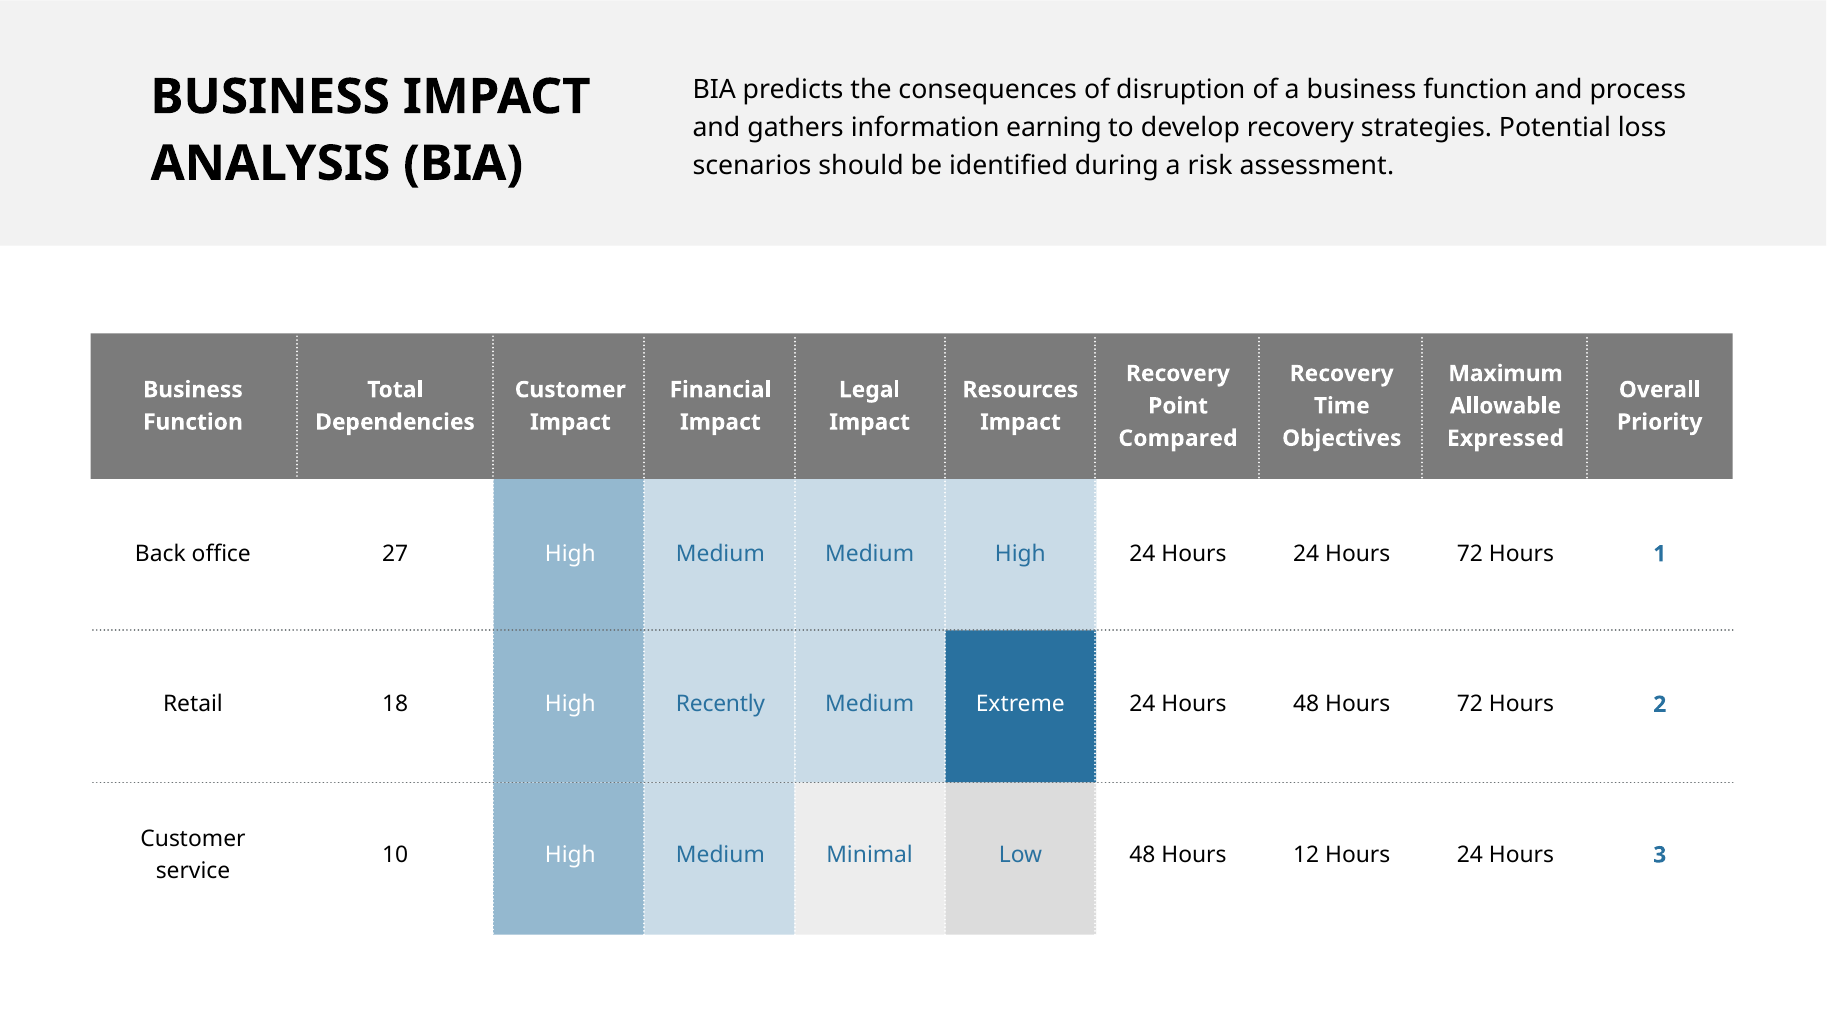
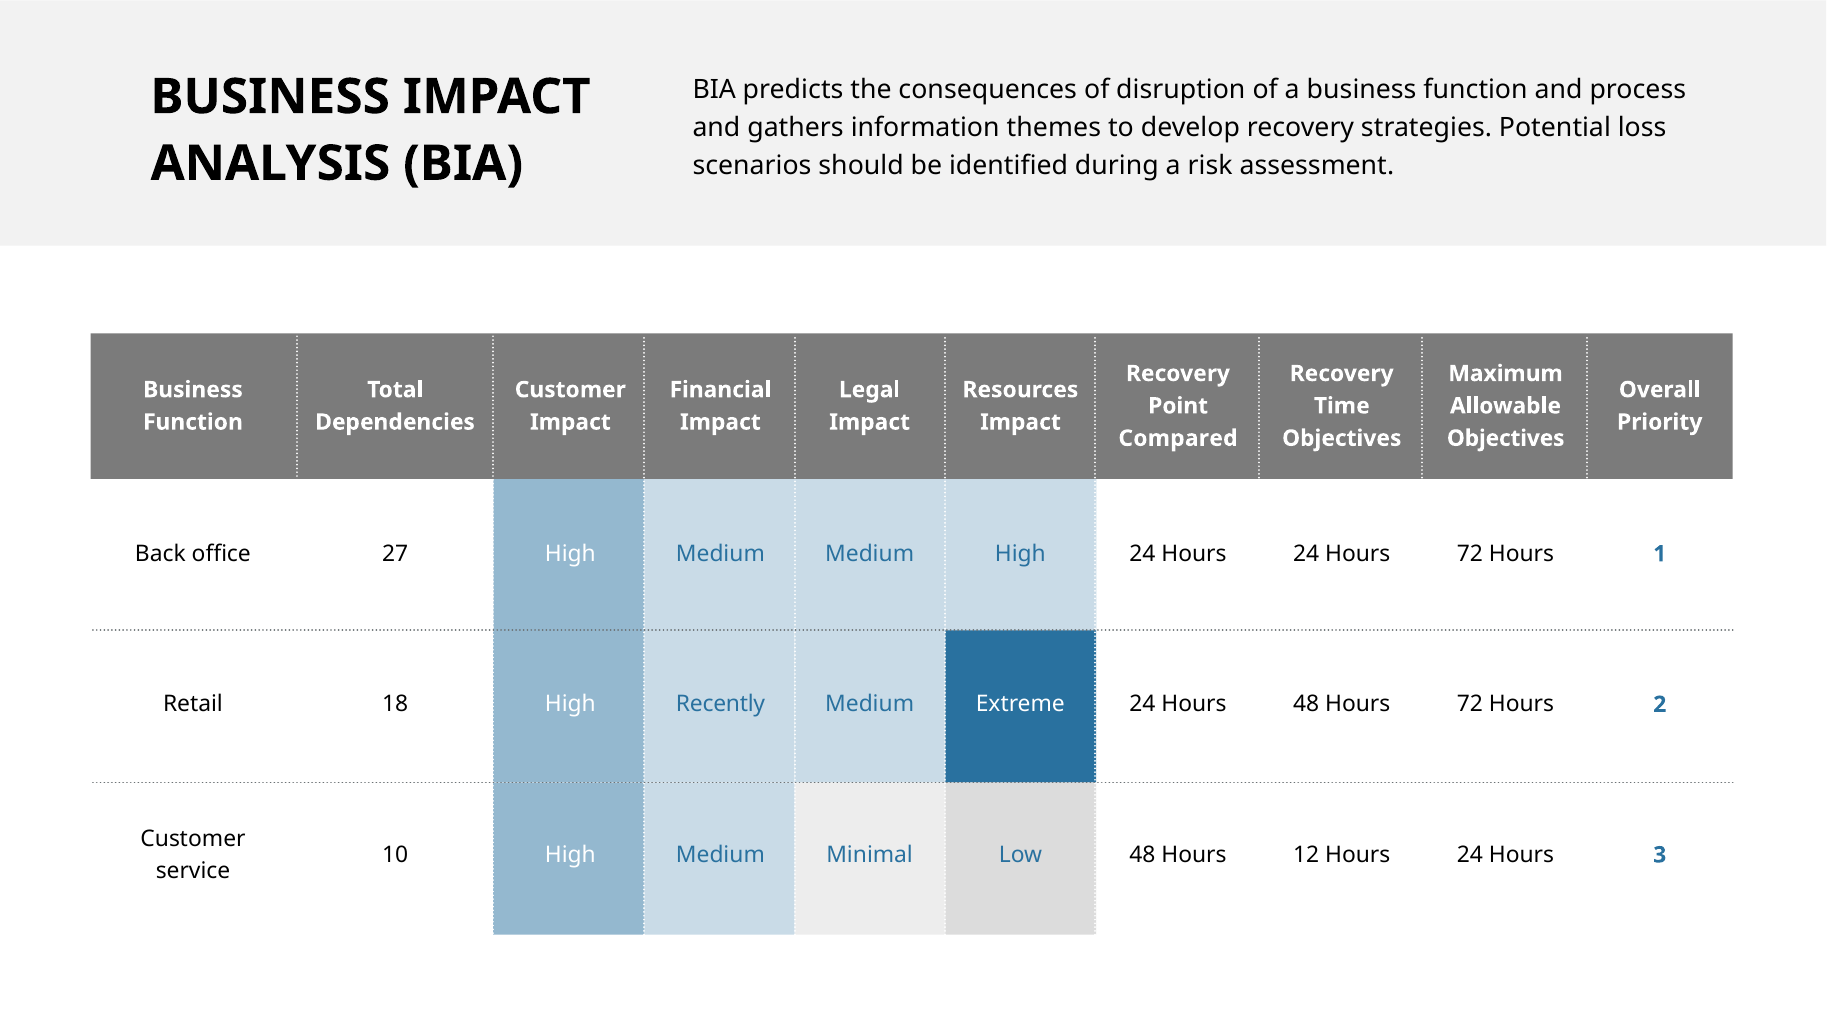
earning: earning -> themes (1054, 128)
Expressed: Expressed -> Objectives (1506, 438)
